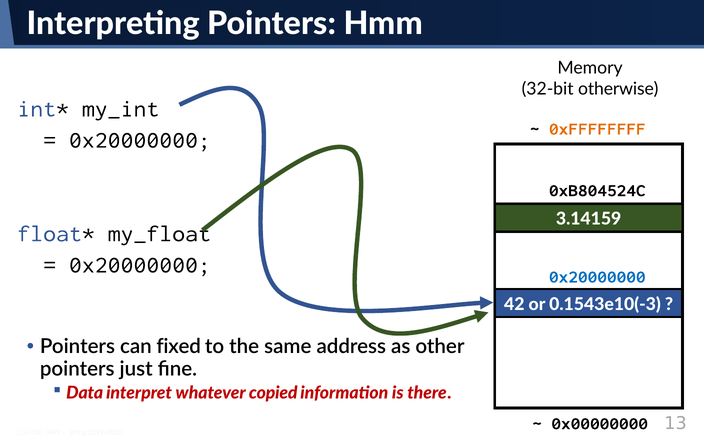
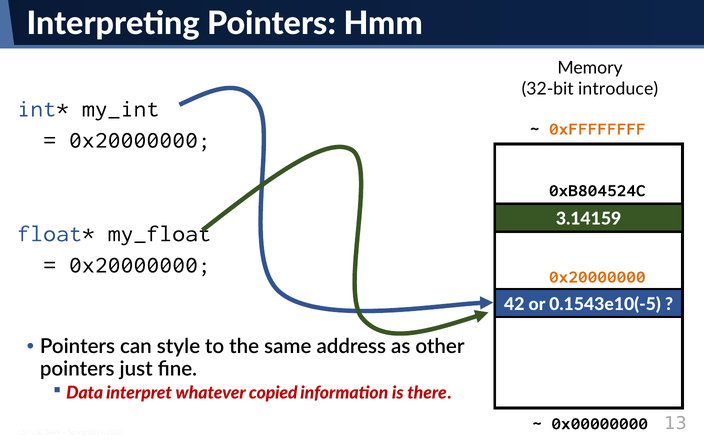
otherwise: otherwise -> introduce (618, 89)
0x20000000 colour: blue -> orange (597, 277)
0.1543e10(-3: 0.1543e10(-3 -> 0.1543e10(-5 (605, 304)
fixed: fixed -> style (179, 347)
